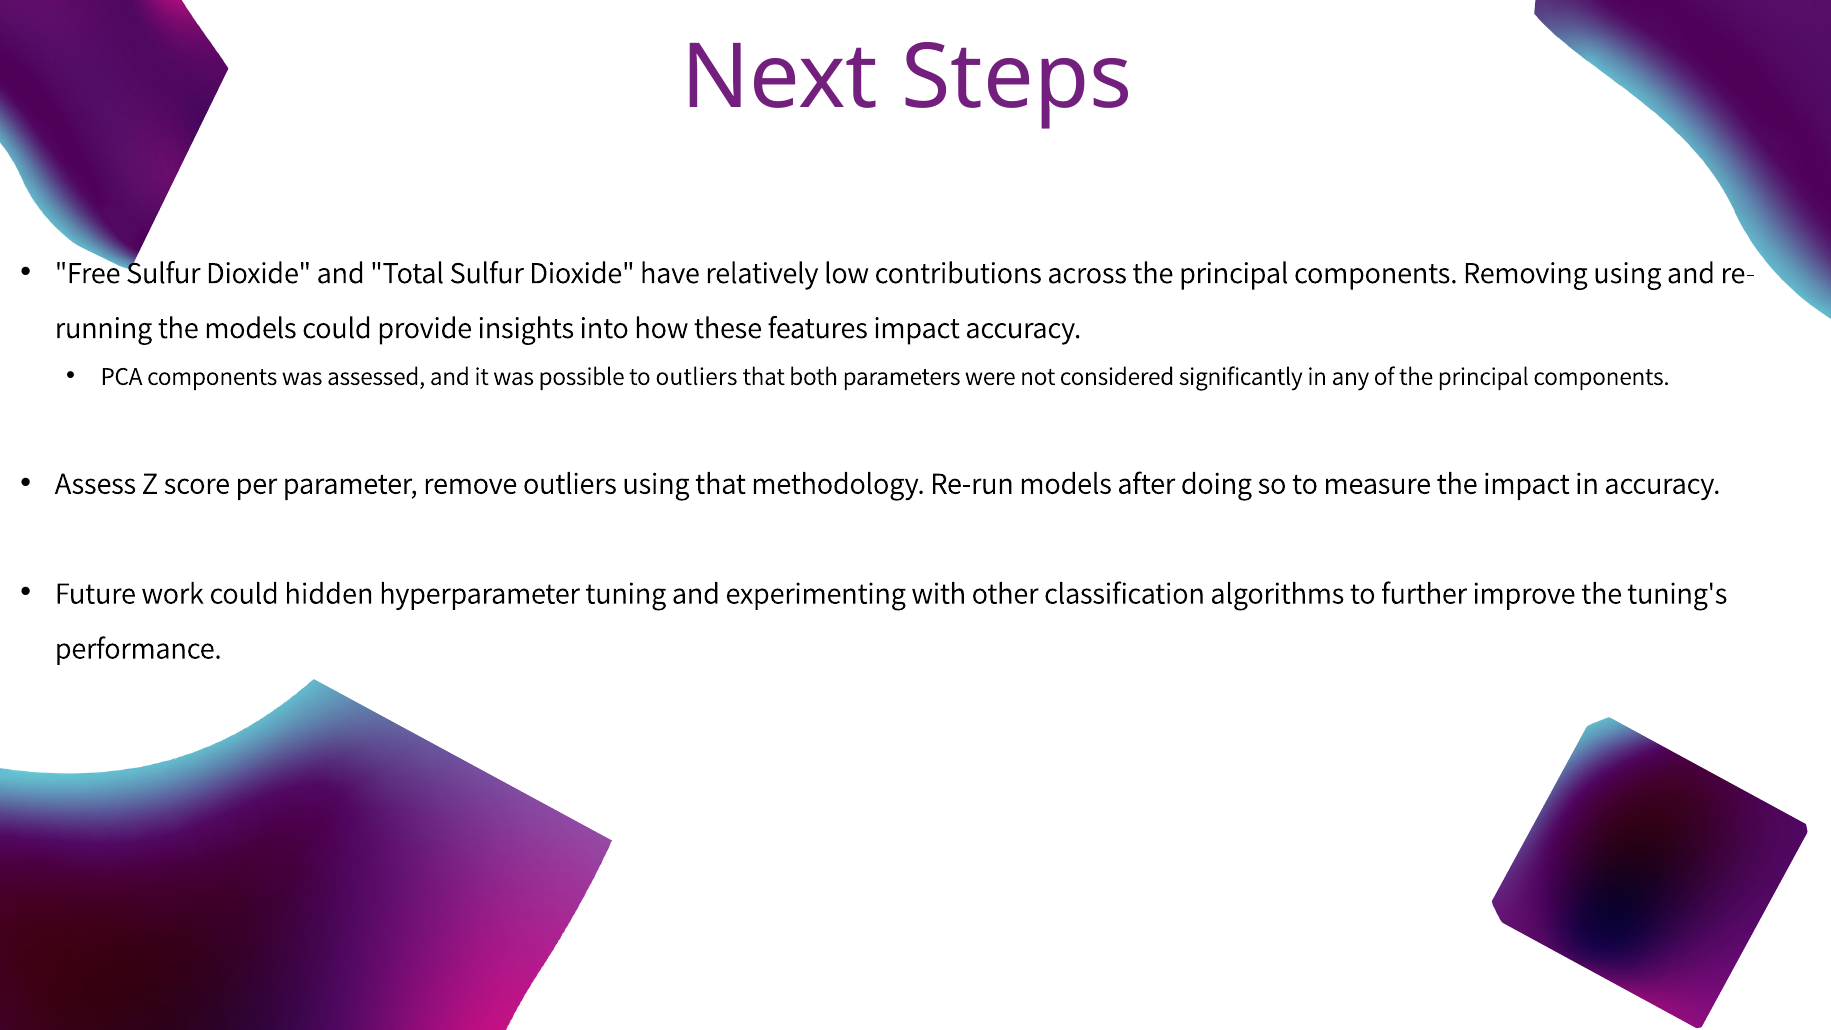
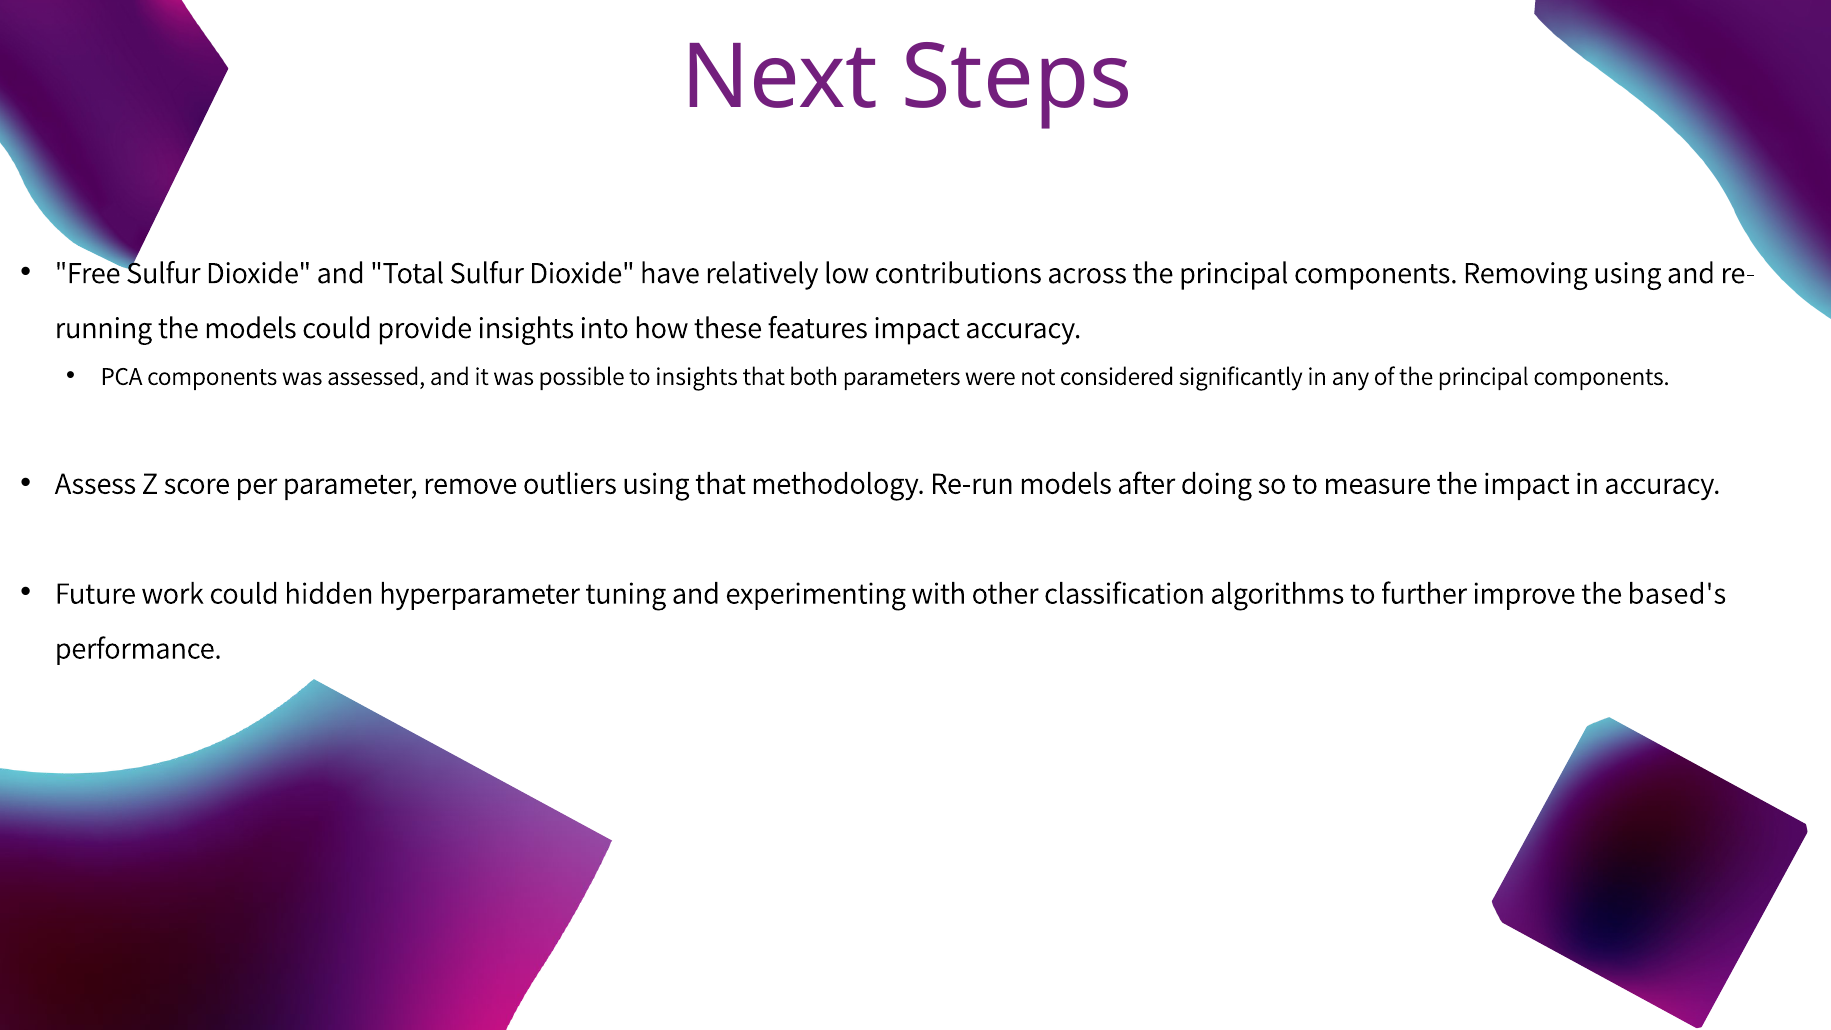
to outliers: outliers -> insights (697, 376)
tuning's: tuning's -> based's (1677, 594)
